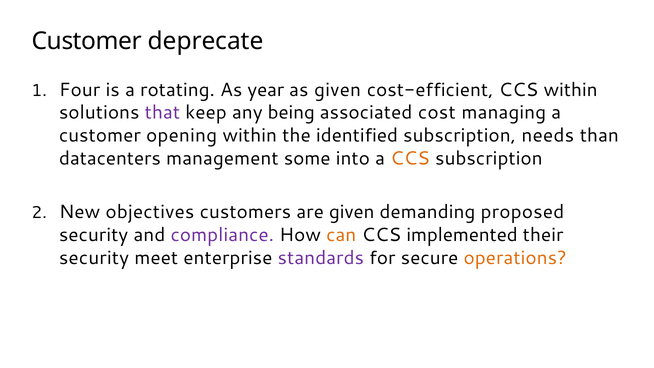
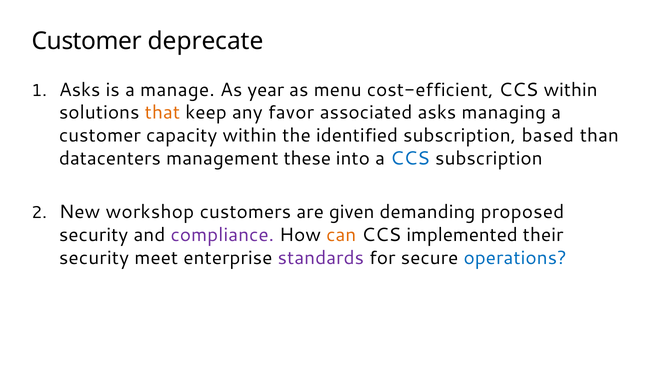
Four: Four -> Asks (80, 90)
rotating: rotating -> manage (177, 90)
as given: given -> menu (338, 90)
that colour: purple -> orange (162, 113)
being: being -> favor (291, 113)
associated cost: cost -> asks (437, 113)
opening: opening -> capacity (182, 136)
needs: needs -> based (548, 136)
some: some -> these (307, 158)
CCS colour: orange -> blue (410, 158)
objectives: objectives -> workshop (150, 212)
operations colour: orange -> blue (515, 258)
